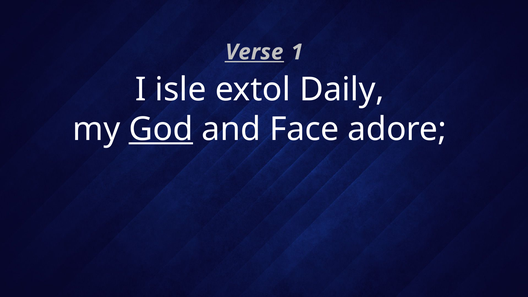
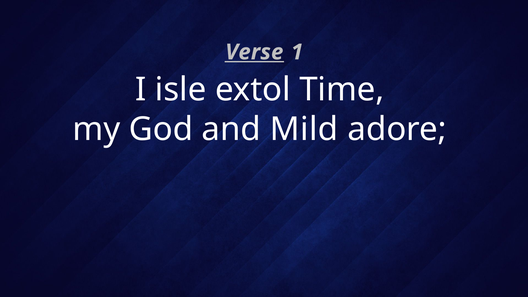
Daily: Daily -> Time (342, 90)
God underline: present -> none (161, 129)
Face: Face -> Mild (304, 129)
